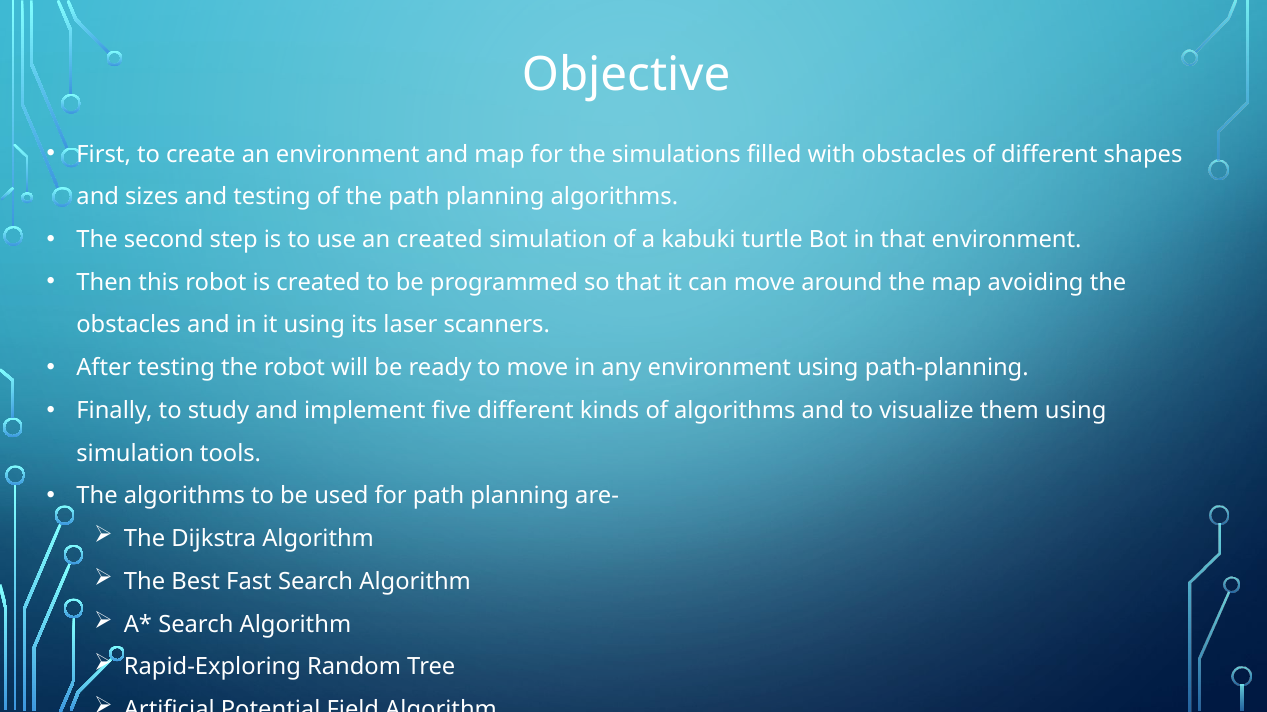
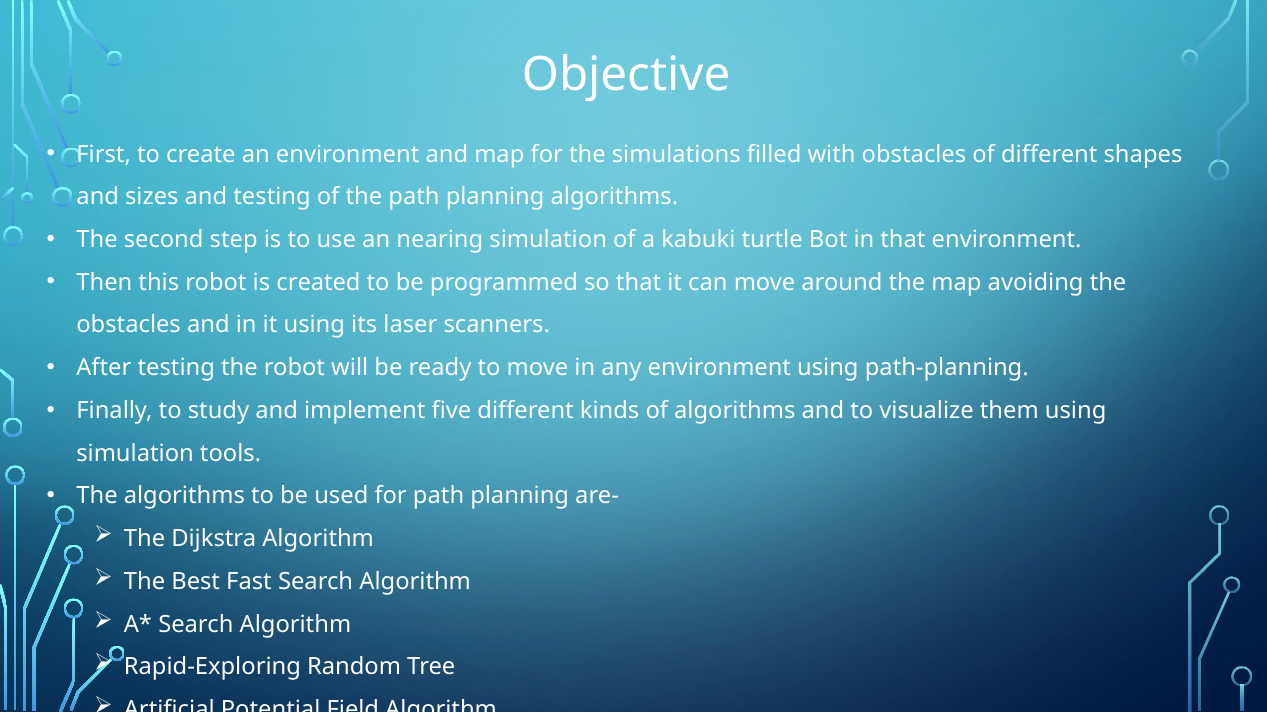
an created: created -> nearing (440, 240)
